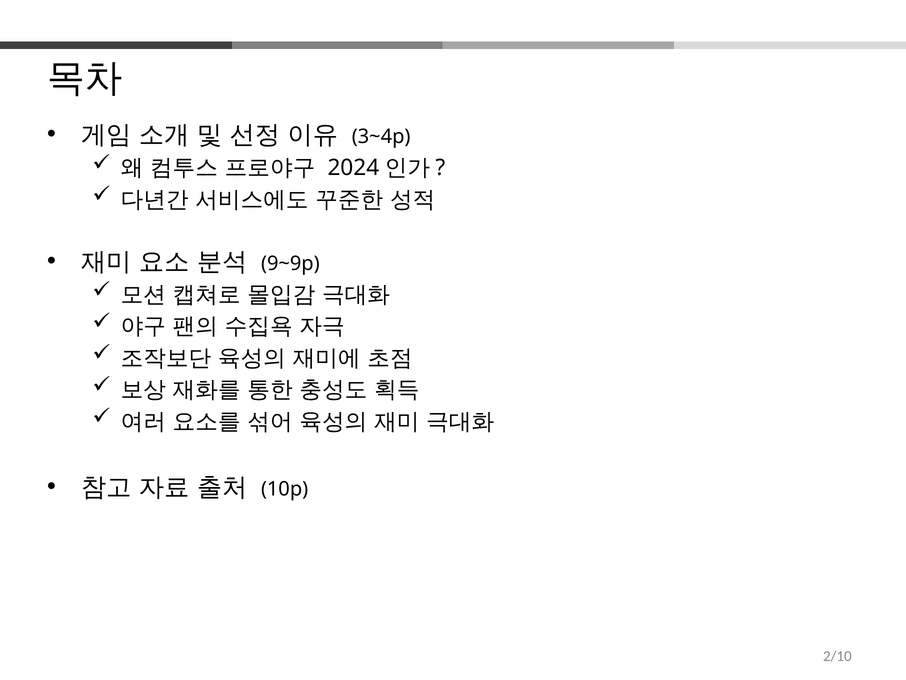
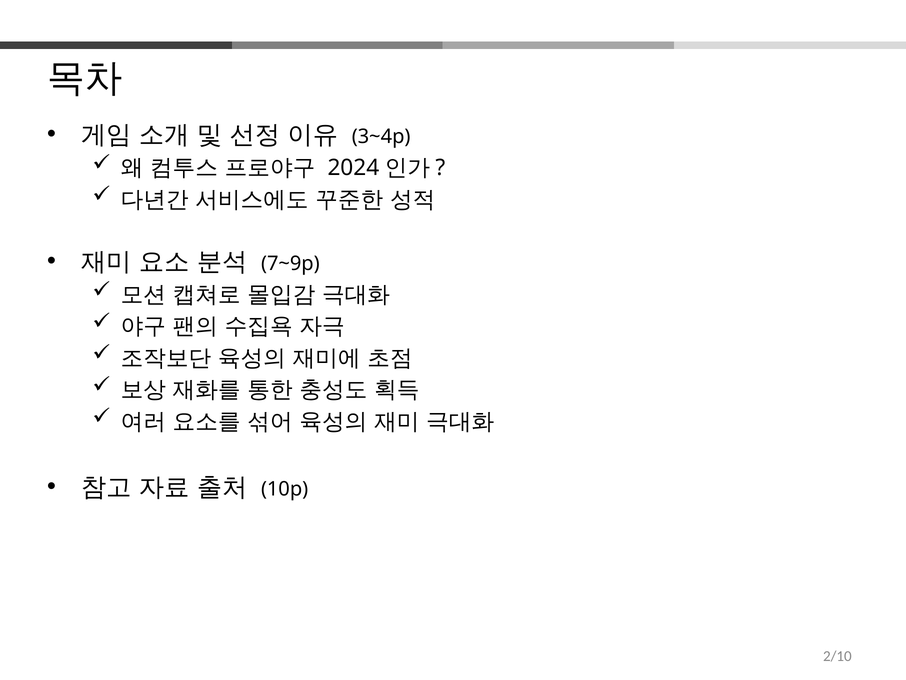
9~9p: 9~9p -> 7~9p (290, 263)
